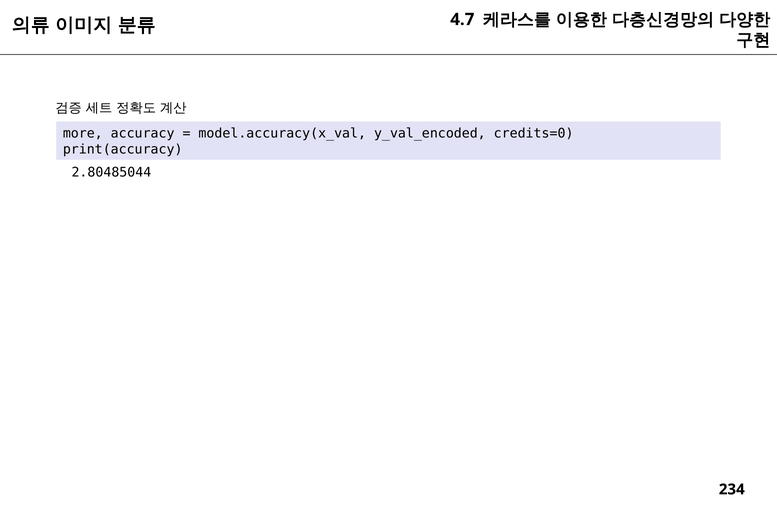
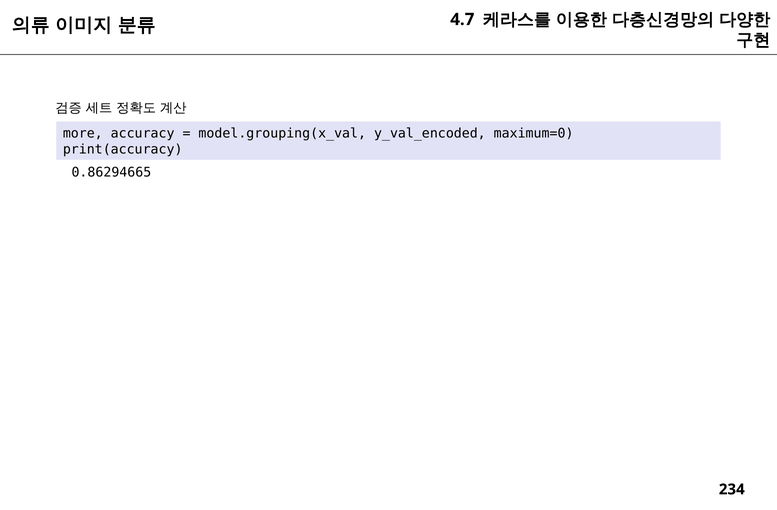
model.accuracy(x_val: model.accuracy(x_val -> model.grouping(x_val (282, 134)
credits=0: credits=0 -> maximum=0 (534, 134)
2.80485044: 2.80485044 -> 0.86294665 (111, 173)
